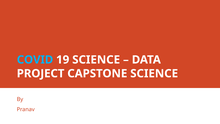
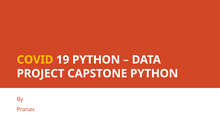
COVID colour: light blue -> yellow (35, 60)
19 SCIENCE: SCIENCE -> PYTHON (96, 60)
CAPSTONE SCIENCE: SCIENCE -> PYTHON (154, 73)
